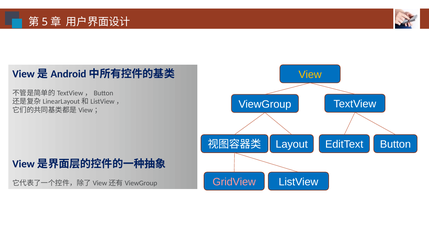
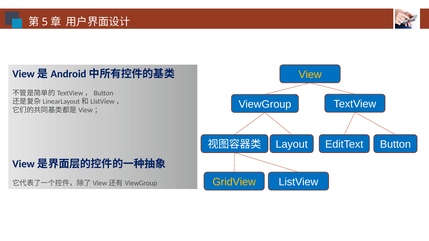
GridView colour: pink -> yellow (234, 182)
